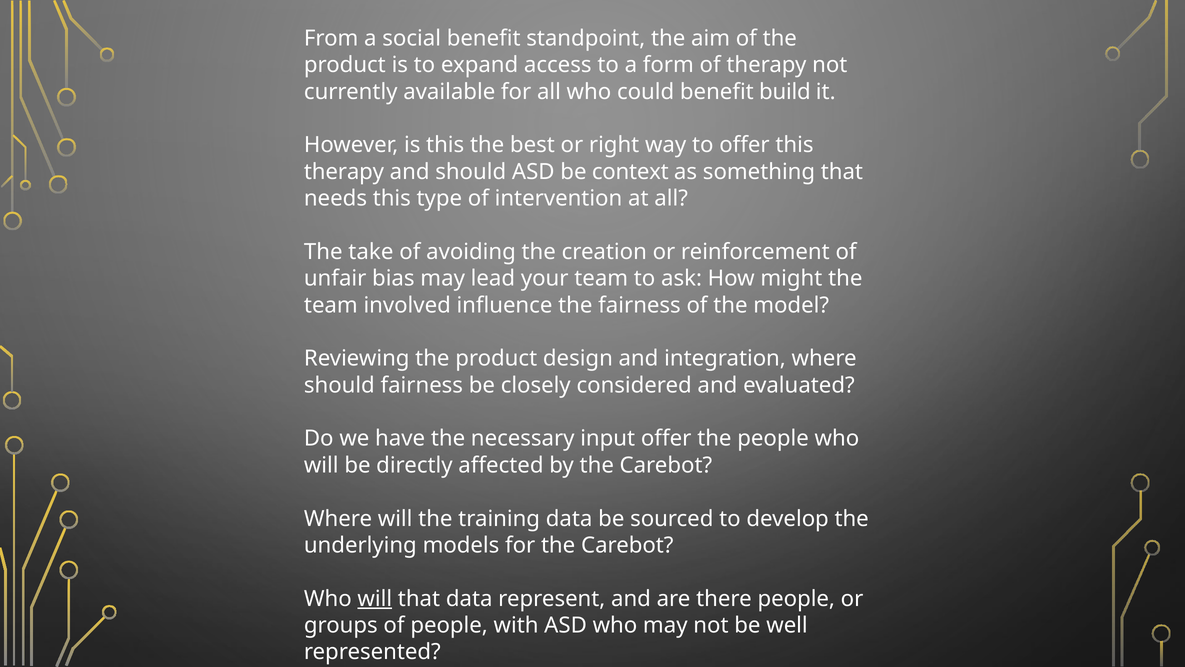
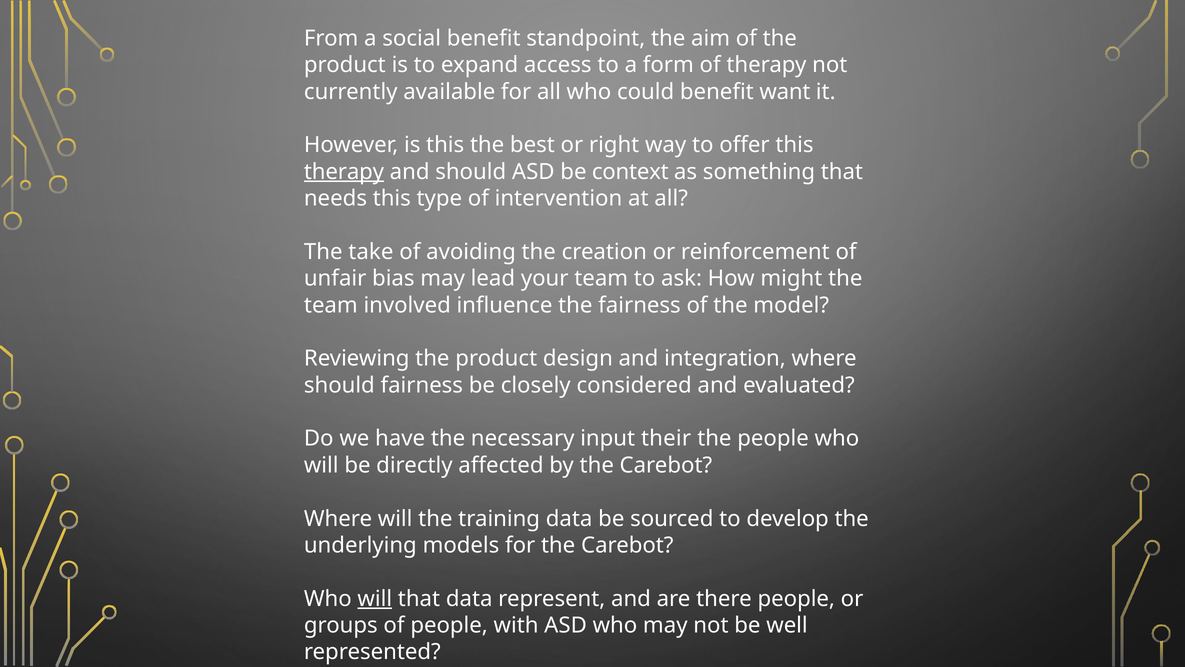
build: build -> want (785, 92)
therapy underline: none -> present (344, 172)
input offer: offer -> their (666, 438)
